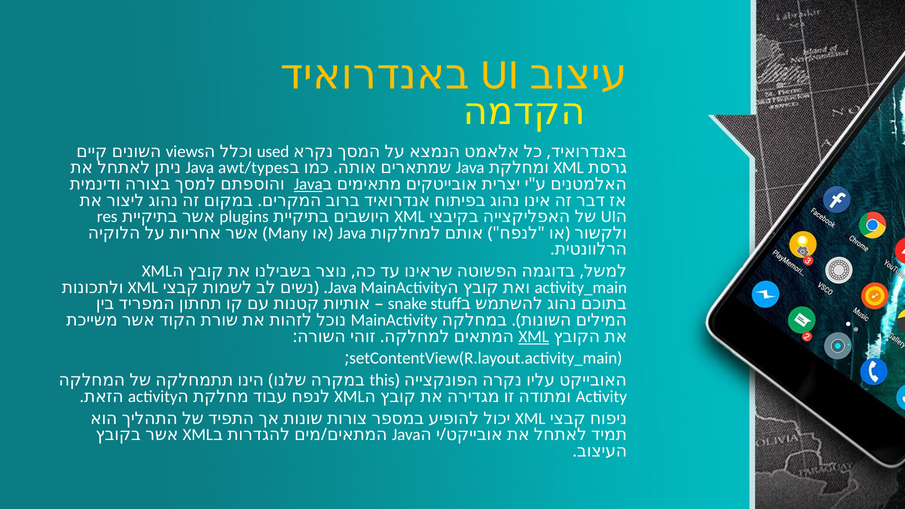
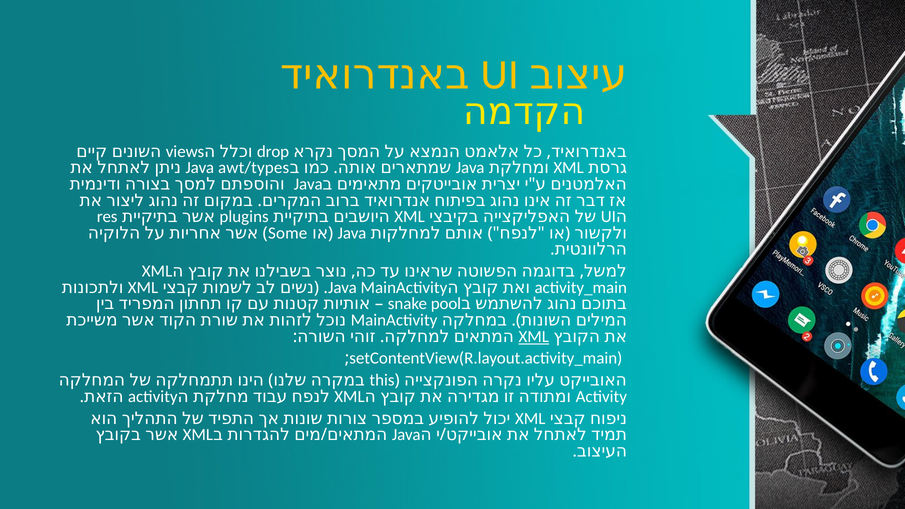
used: used -> drop (273, 152)
Java underline: present -> none (308, 184)
Many: Many -> Some (288, 233)
stuff: stuff -> pool (446, 304)
